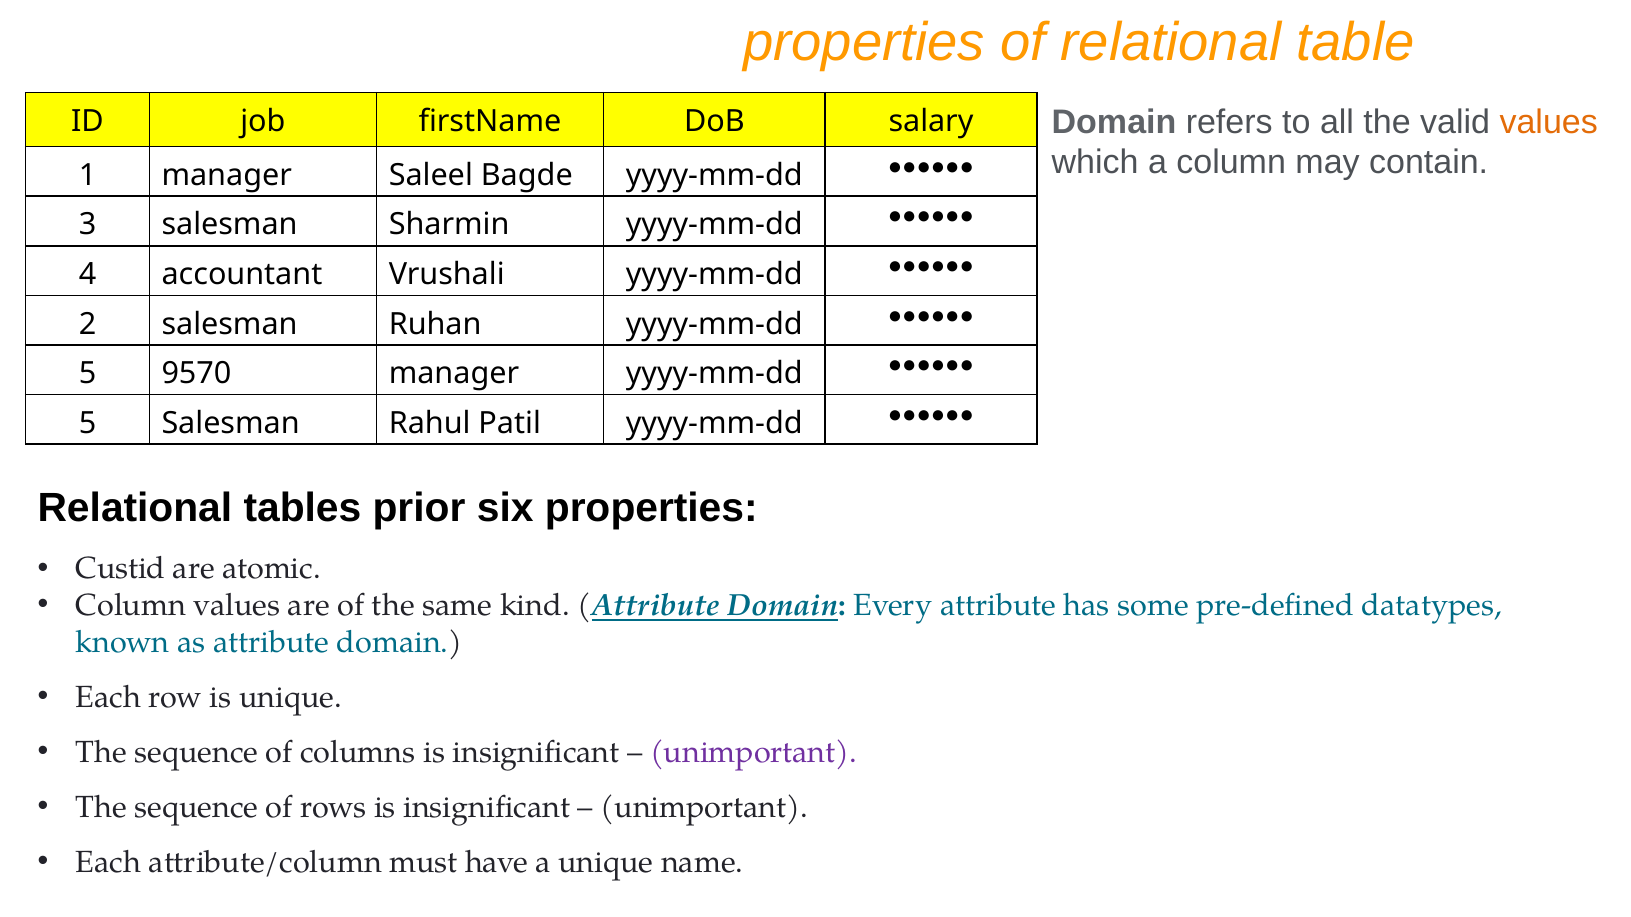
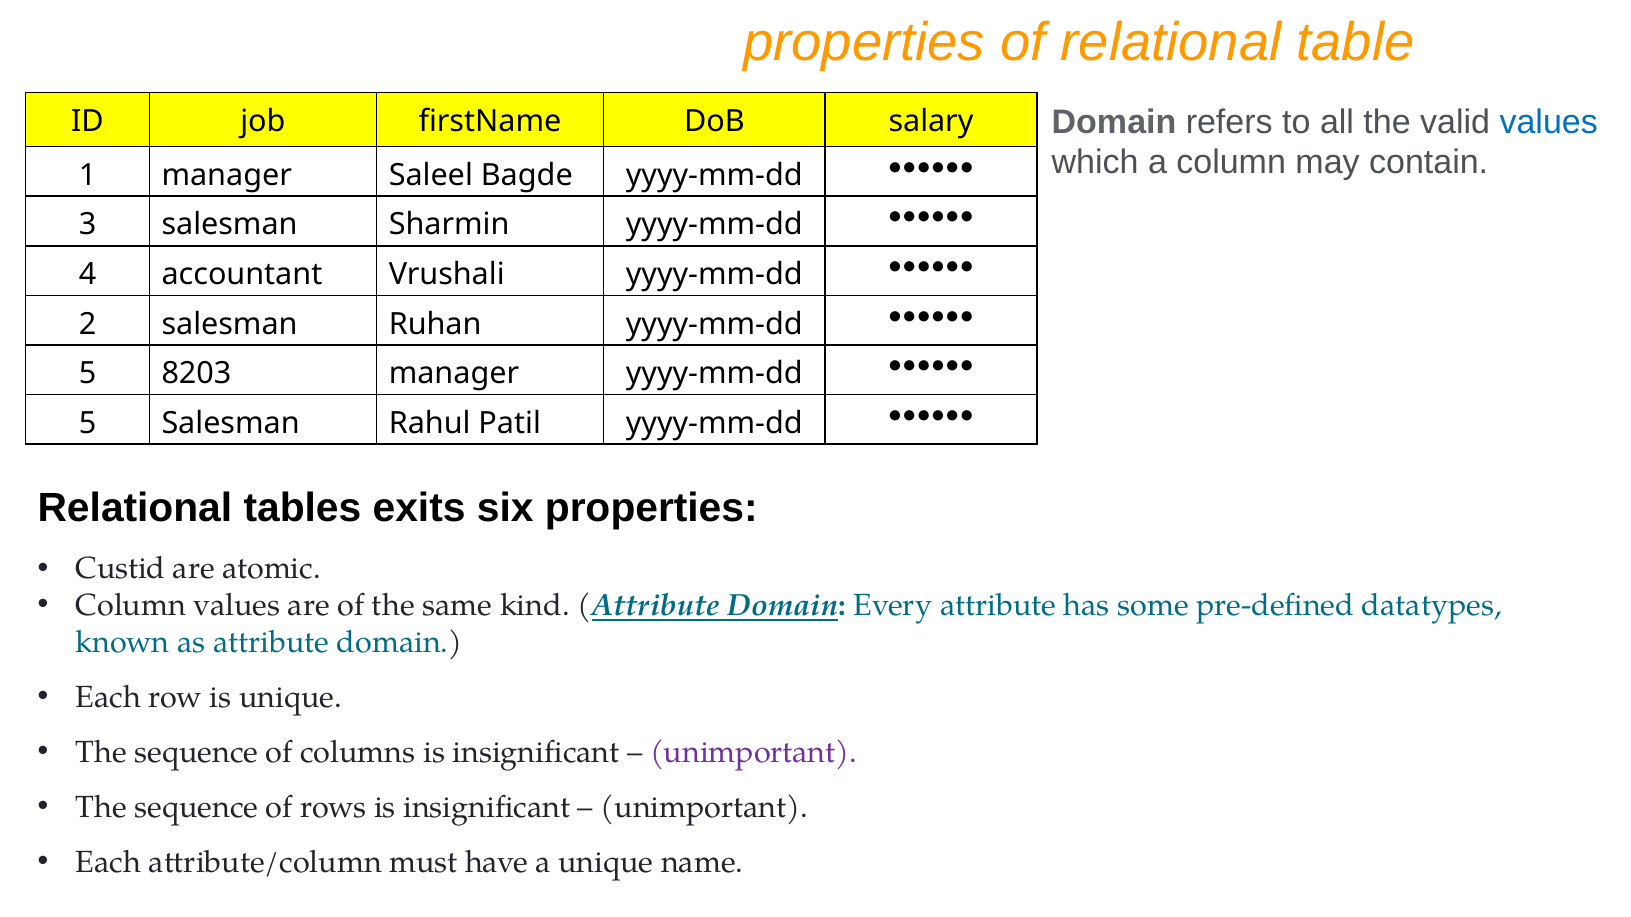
values colour: orange -> blue (1549, 122)
9570: 9570 -> 8203 (196, 374)
prior: prior -> exits (419, 509)
